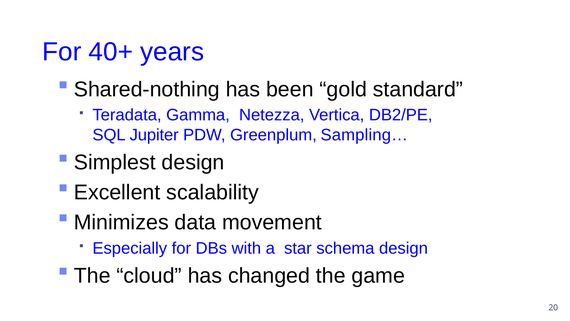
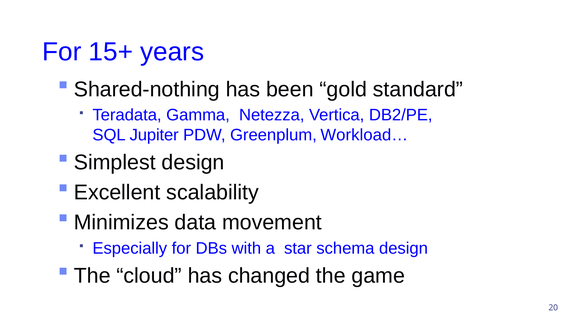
40+: 40+ -> 15+ (111, 52)
Sampling…: Sampling… -> Workload… (364, 135)
